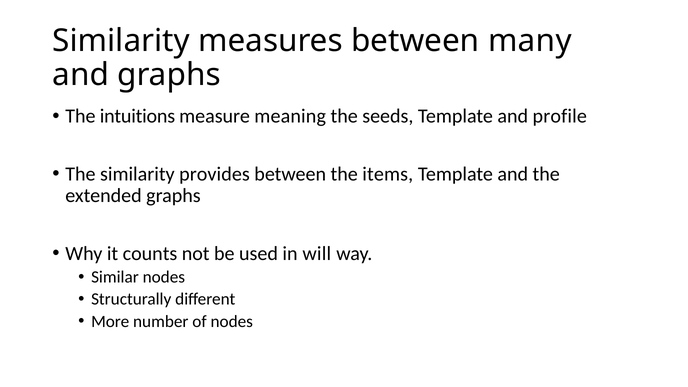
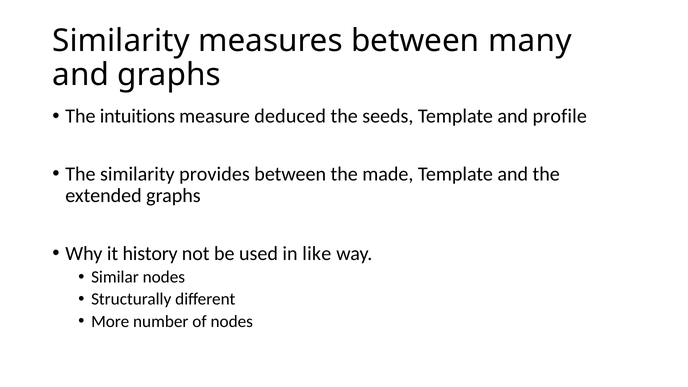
meaning: meaning -> deduced (290, 116)
items: items -> made (388, 174)
counts: counts -> history (150, 253)
will: will -> like (317, 253)
